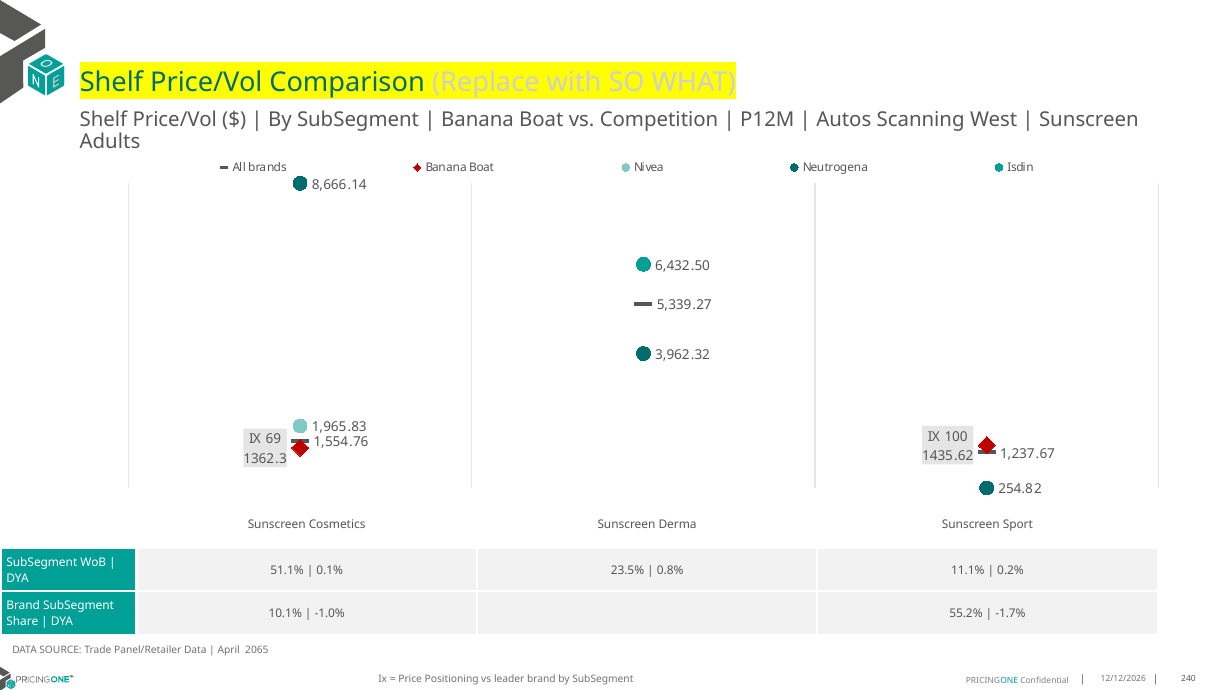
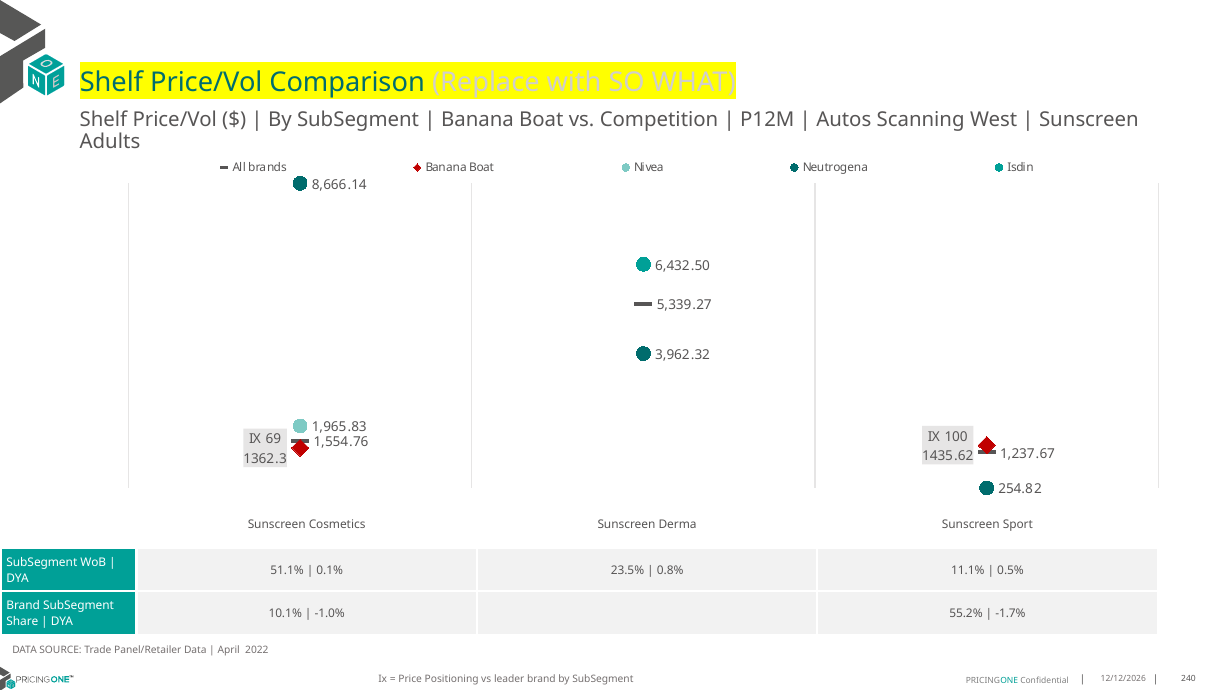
0.2%: 0.2% -> 0.5% (1011, 570)
2065: 2065 -> 2022 (257, 650)
